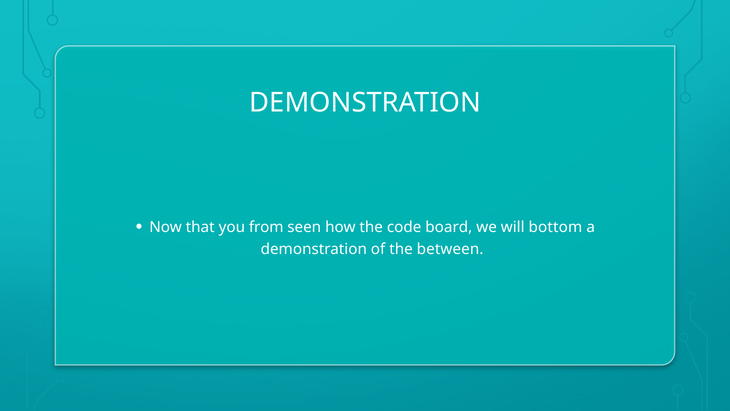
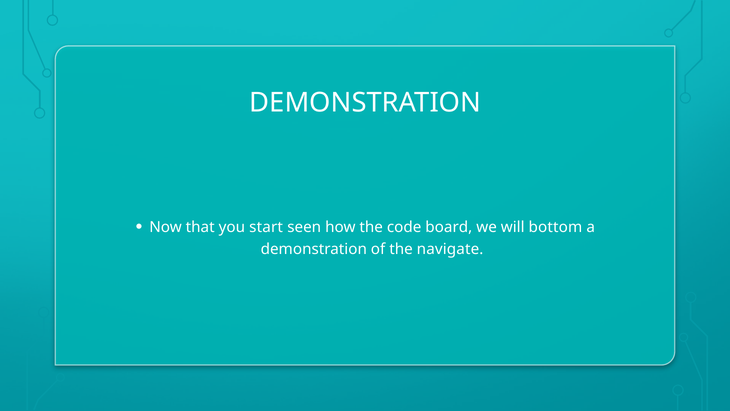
from: from -> start (266, 227)
between: between -> navigate (450, 249)
